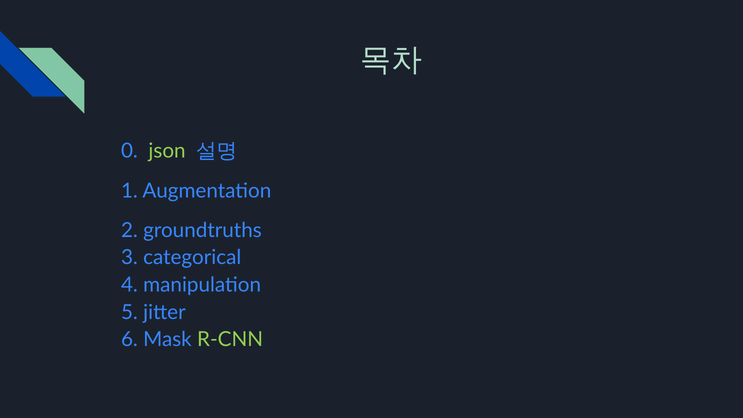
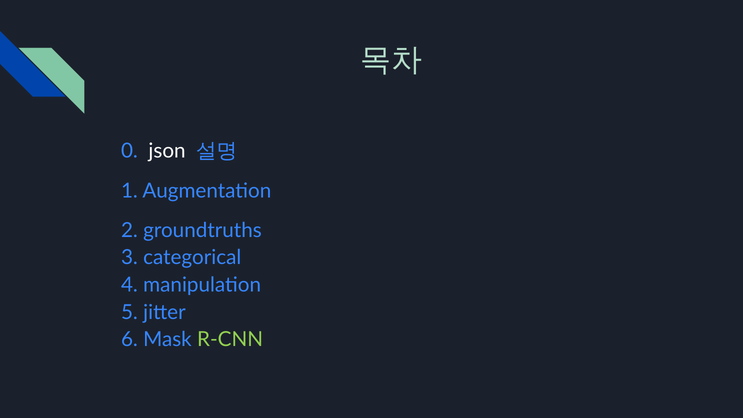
json colour: light green -> white (167, 151)
